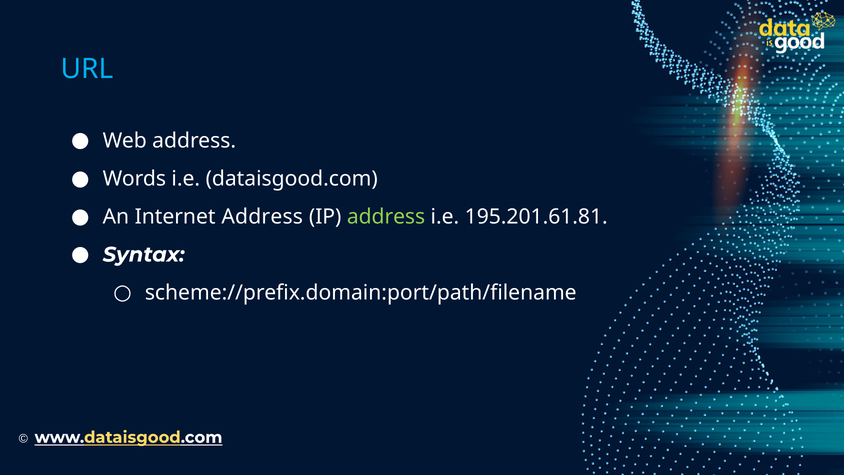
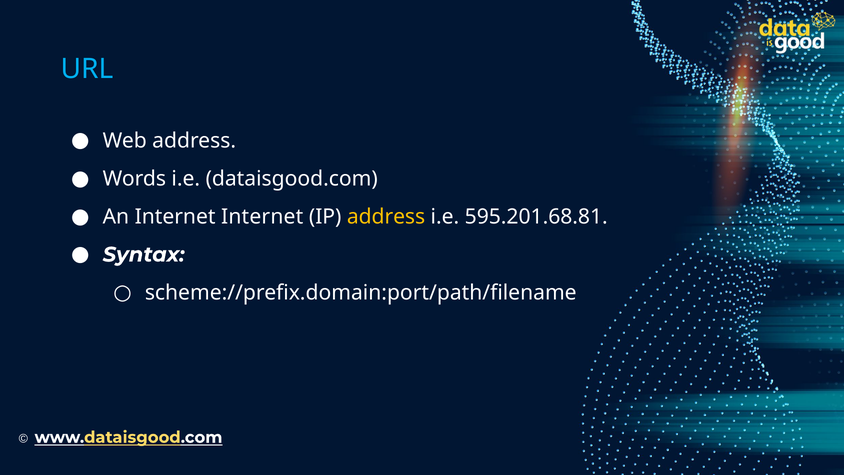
Internet Address: Address -> Internet (262, 217)
address colour: light green -> yellow (386, 217)
195.201.61.81: 195.201.61.81 -> 595.201.68.81 (536, 217)
